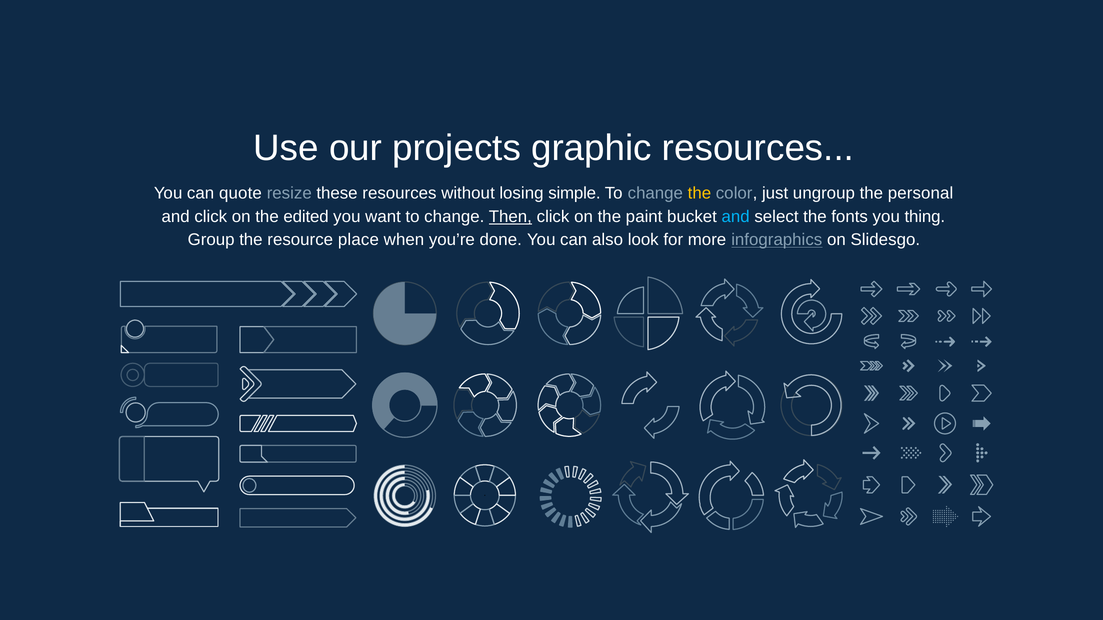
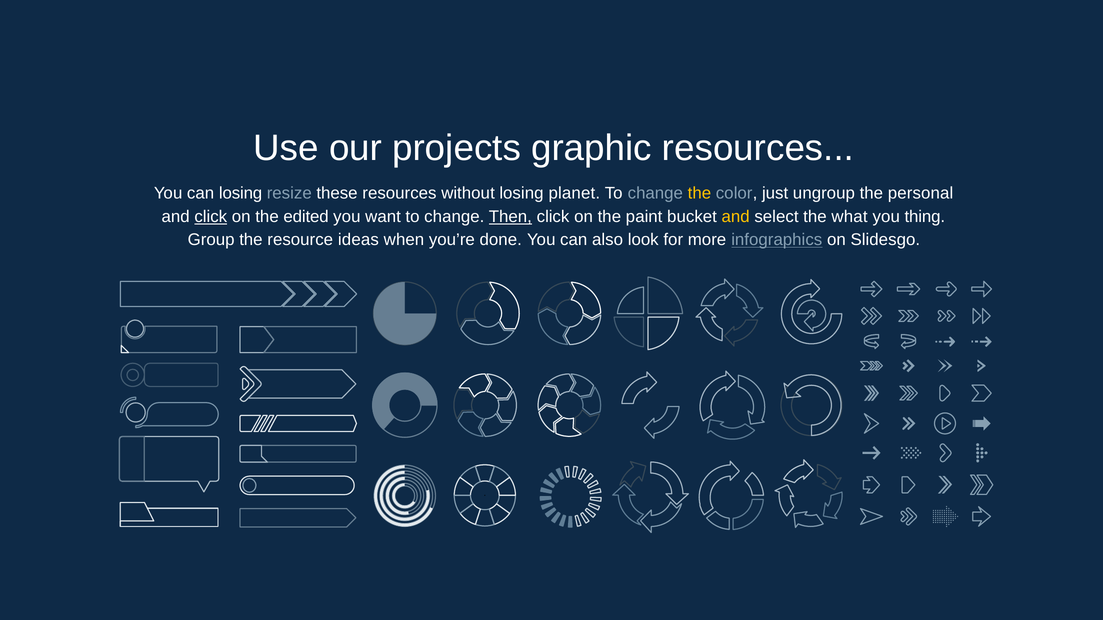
can quote: quote -> losing (241, 194)
simple: simple -> planet (574, 194)
click underline: none -> present (211, 217)
and colour: light blue -> yellow (736, 217)
fonts: fonts -> what (850, 217)
place: place -> ideas (358, 240)
